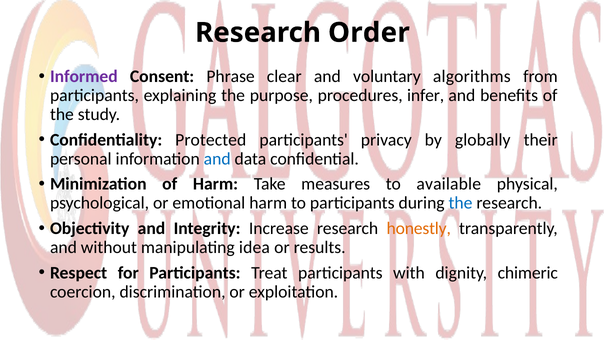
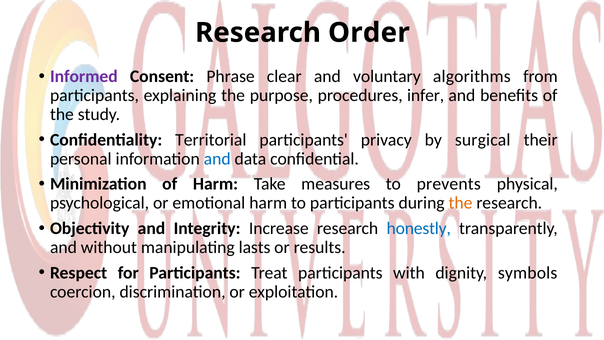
Protected: Protected -> Territorial (211, 140)
globally: globally -> surgical (483, 140)
available: available -> prevents (449, 184)
the colour: blue -> orange (461, 203)
honestly colour: orange -> blue (419, 228)
idea: idea -> lasts (255, 247)
chimeric: chimeric -> symbols (528, 273)
